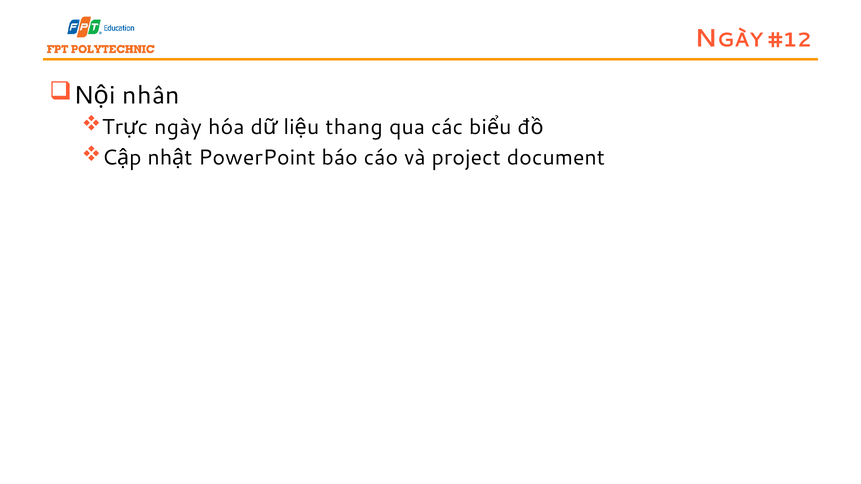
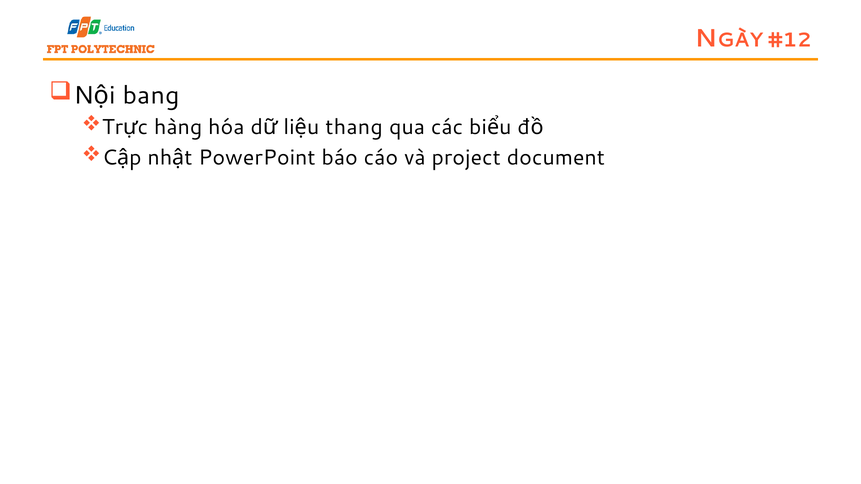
nhân: nhân -> bang (151, 95)
ngày: ngày -> hàng (178, 127)
